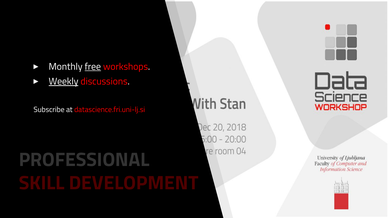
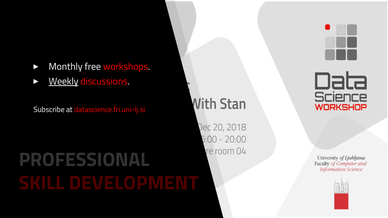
free underline: present -> none (93, 67)
